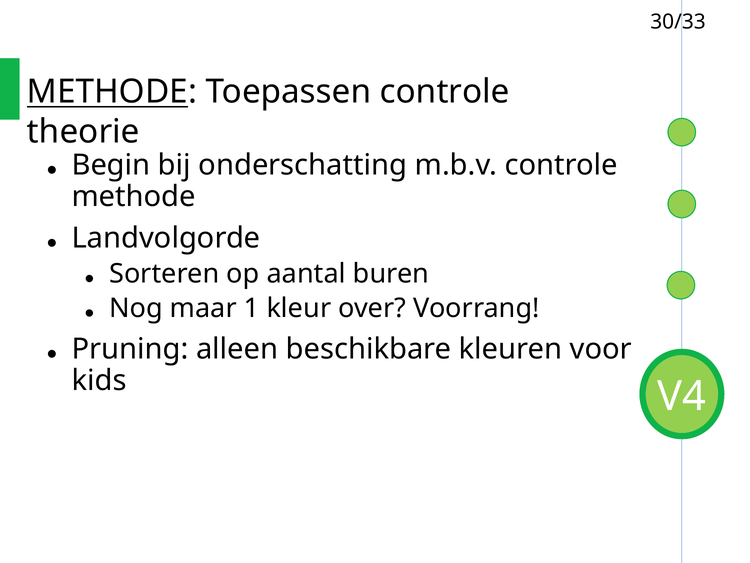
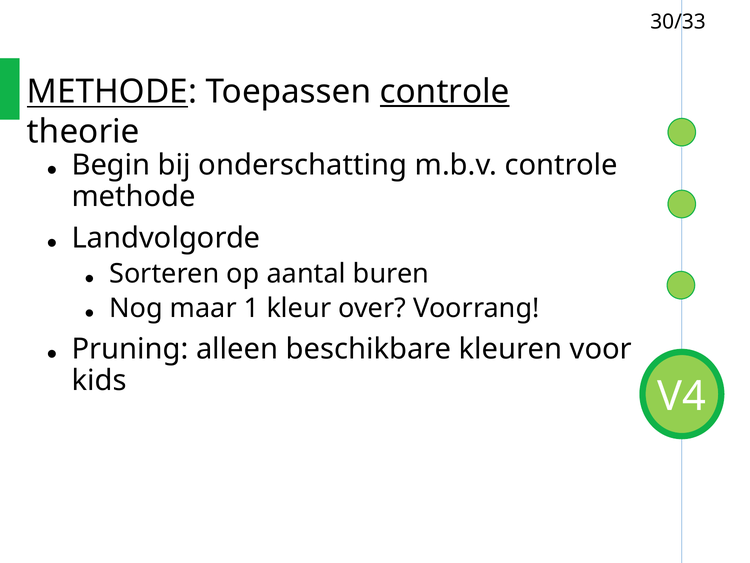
controle underline: none -> present (445, 91)
